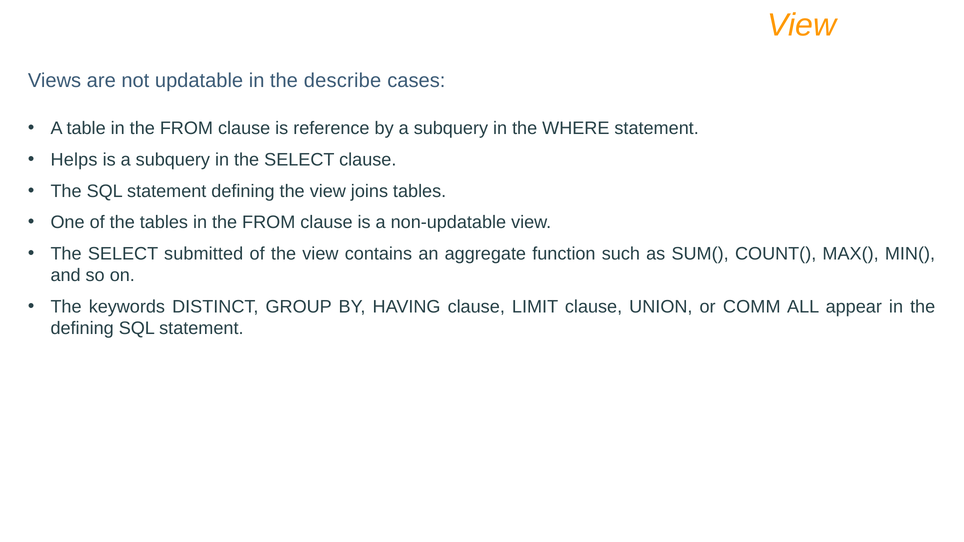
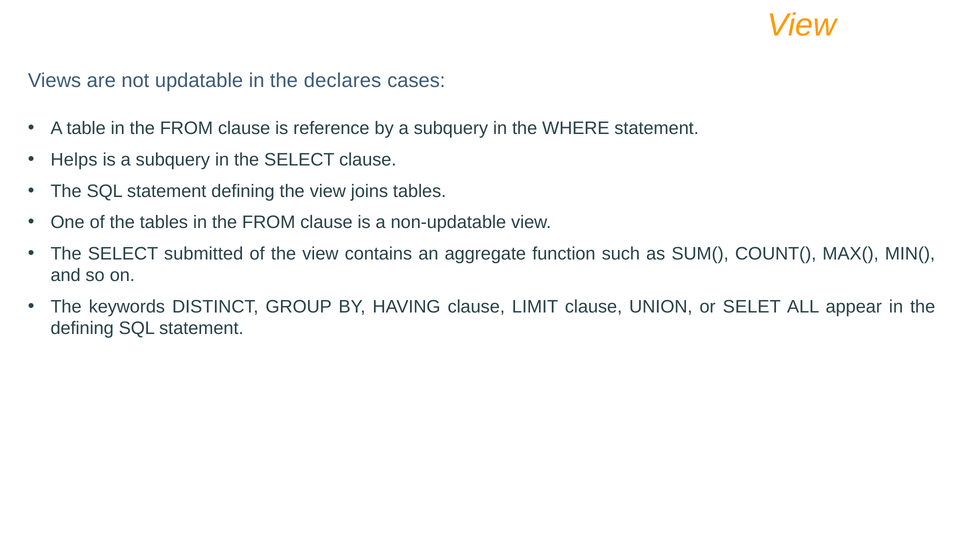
describe: describe -> declares (343, 81)
COMM: COMM -> SELET (752, 307)
